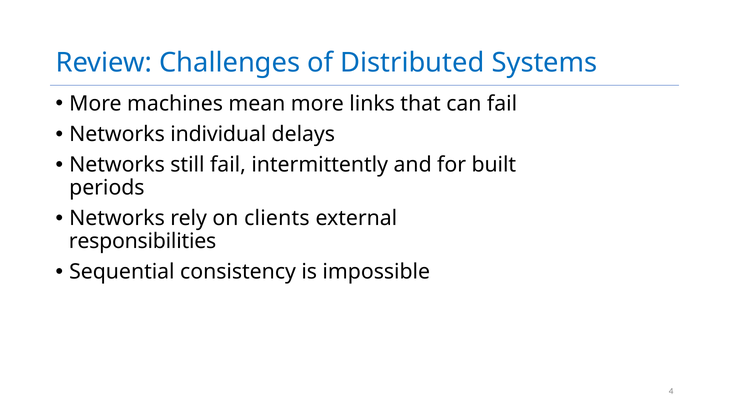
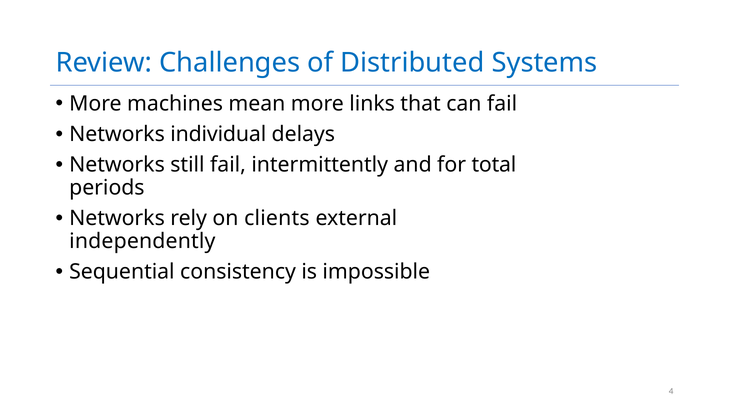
built: built -> total (494, 165)
responsibilities: responsibilities -> independently (142, 241)
